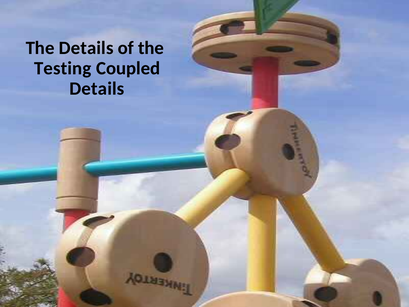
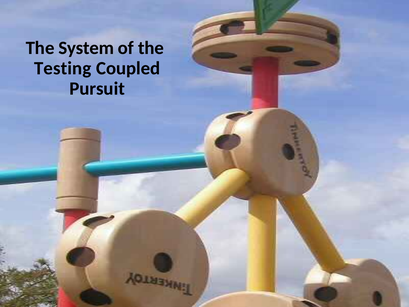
The Details: Details -> System (86, 48)
Details: Details -> Pursuit (97, 88)
